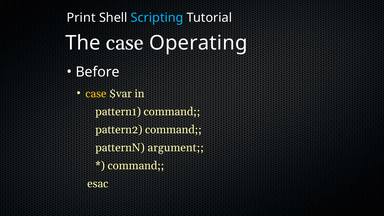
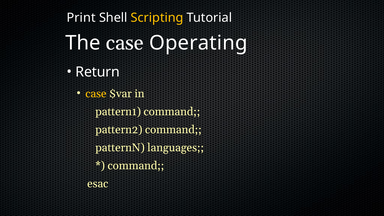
Scripting colour: light blue -> yellow (157, 18)
Before: Before -> Return (98, 72)
argument: argument -> languages (176, 148)
